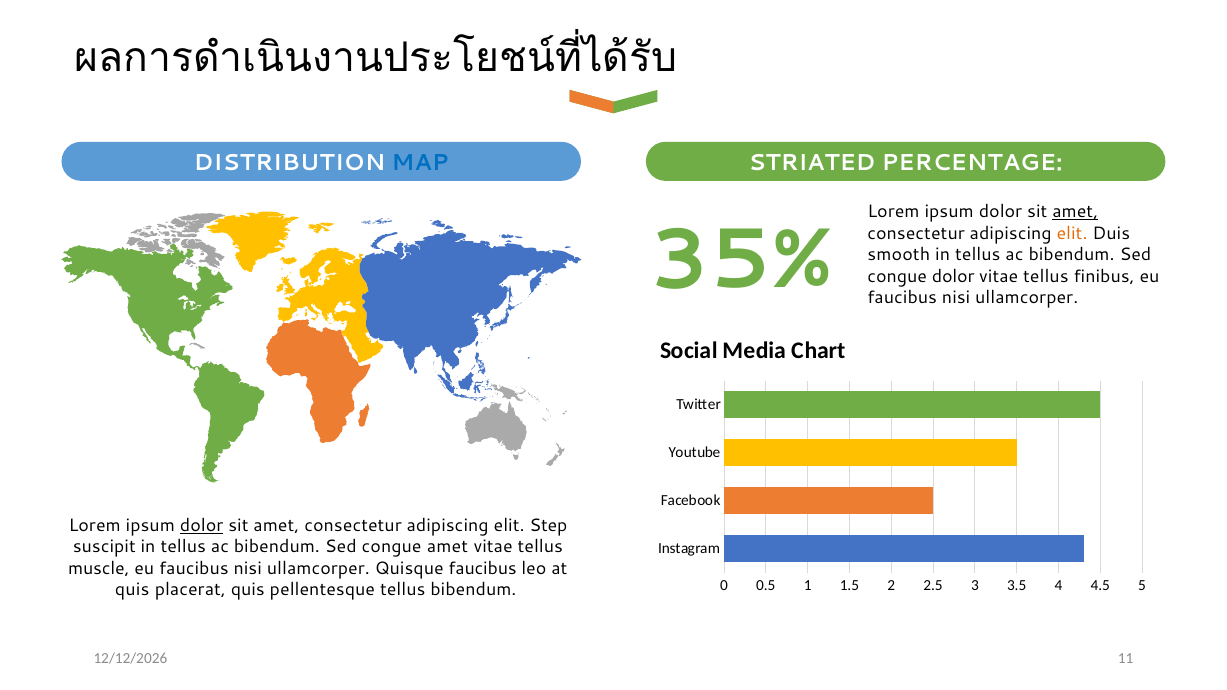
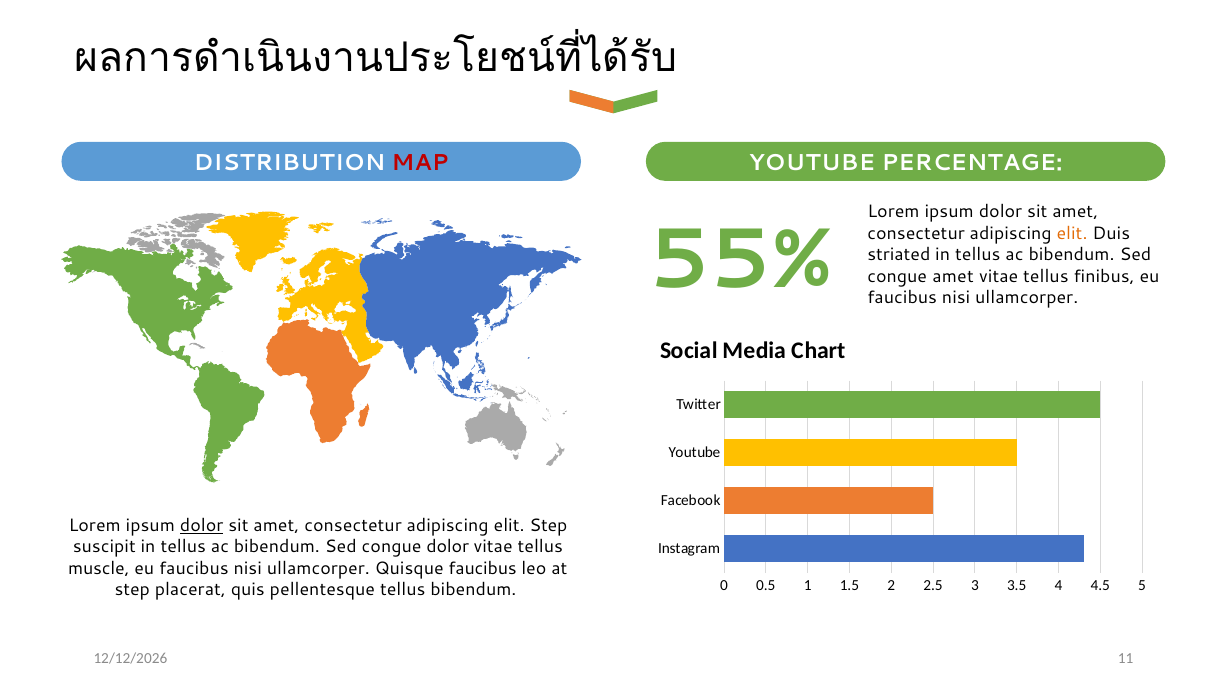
MAP colour: blue -> red (420, 163)
STRIATED: STRIATED -> YOUTUBE (812, 163)
amet underline: present -> none (1075, 212)
35%: 35% -> 55% (741, 260)
smooth: smooth -> striated (899, 255)
congue dolor: dolor -> amet (953, 276)
congue amet: amet -> dolor (448, 547)
quis: quis -> step (132, 590)
